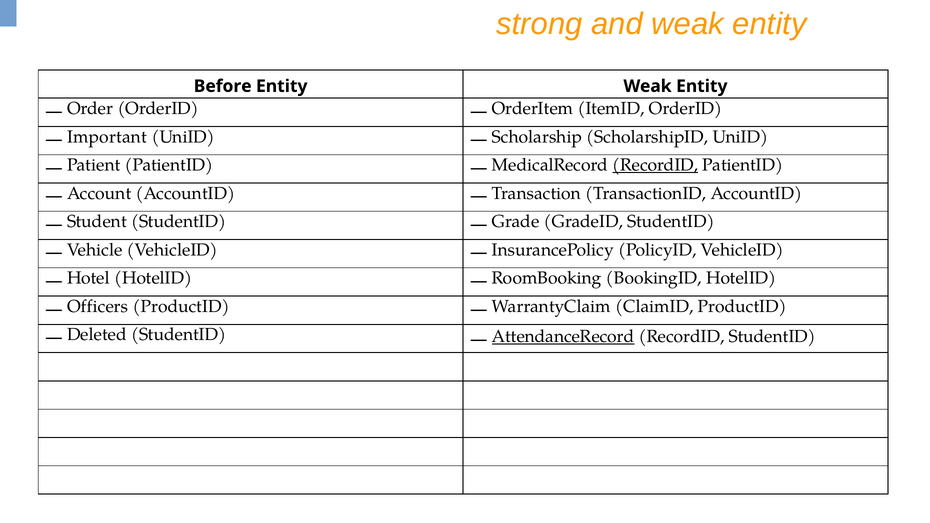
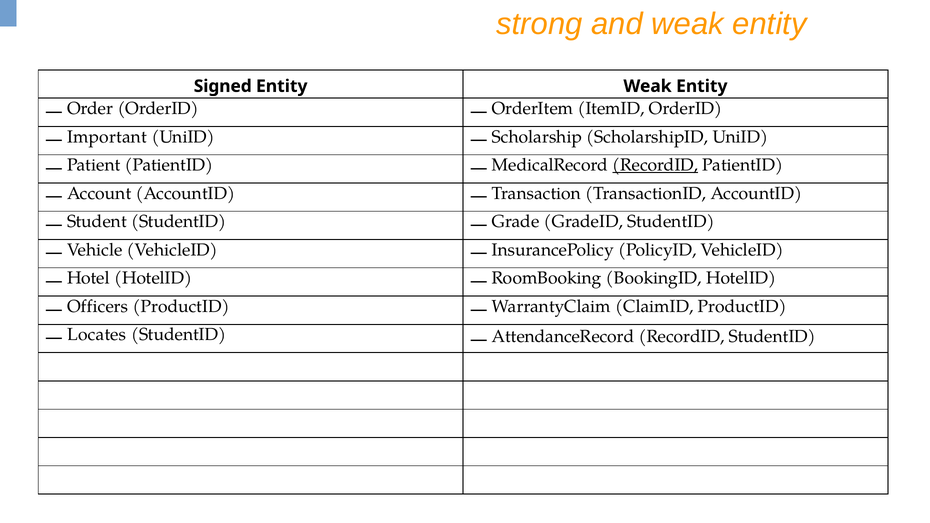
Before: Before -> Signed (223, 86)
Deleted: Deleted -> Locates (97, 335)
AttendanceRecord underline: present -> none (563, 337)
